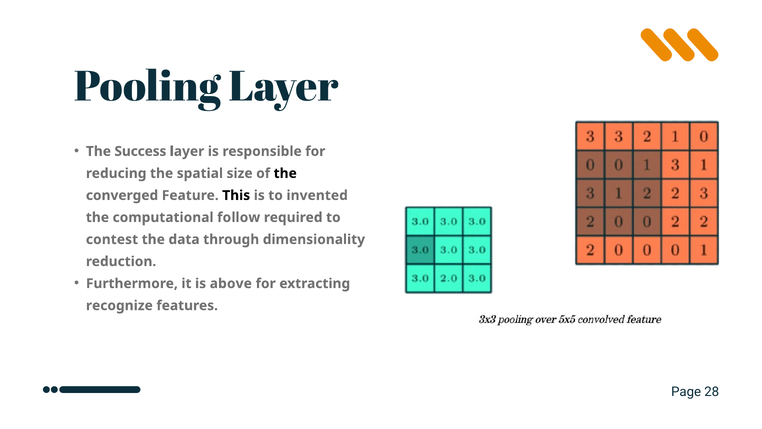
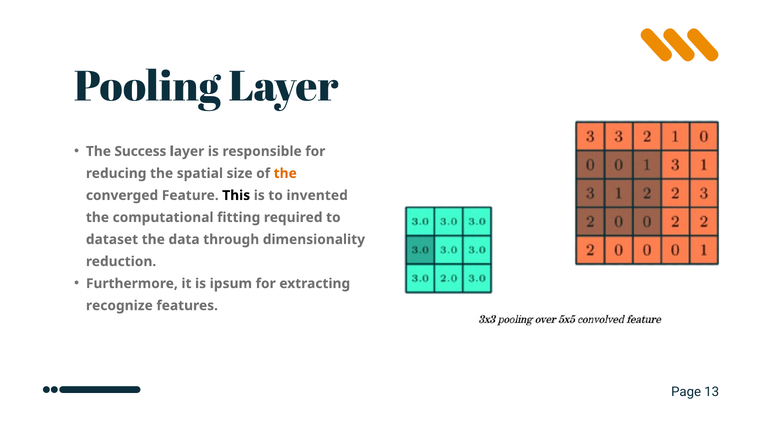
the colour: black -> orange (285, 173)
follow: follow -> fitting (239, 217)
contest: contest -> dataset (112, 239)
above: above -> ipsum (231, 283)
28: 28 -> 13 (712, 392)
